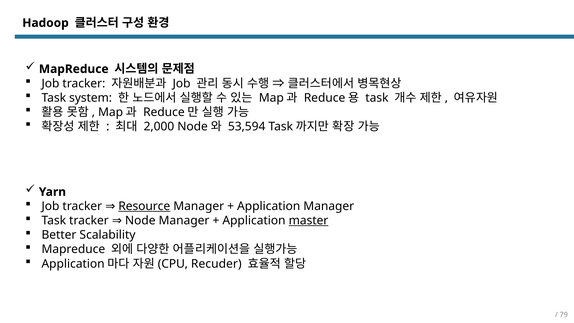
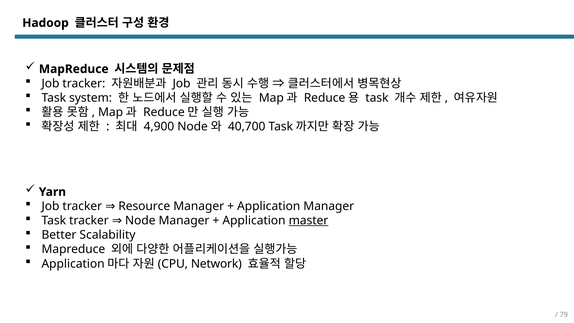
2,000: 2,000 -> 4,900 (159, 126)
53,594: 53,594 -> 40,700 (247, 126)
Resource underline: present -> none (144, 206)
Recuder: Recuder -> Network (216, 264)
